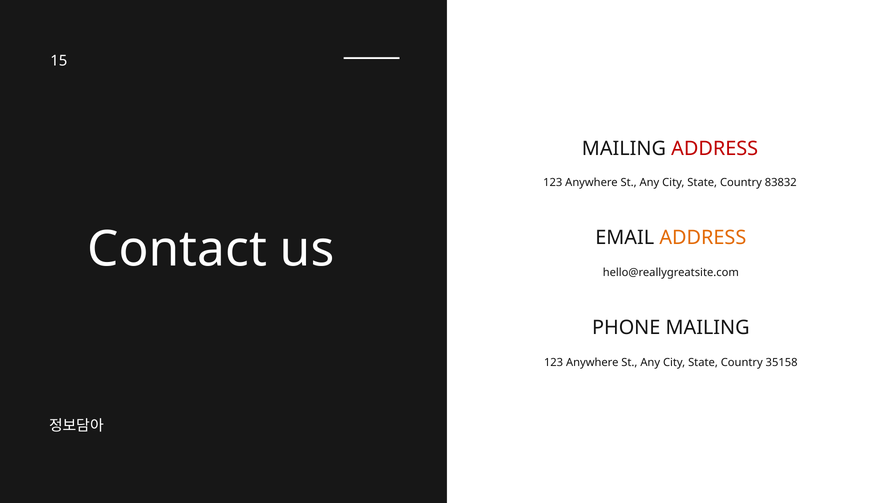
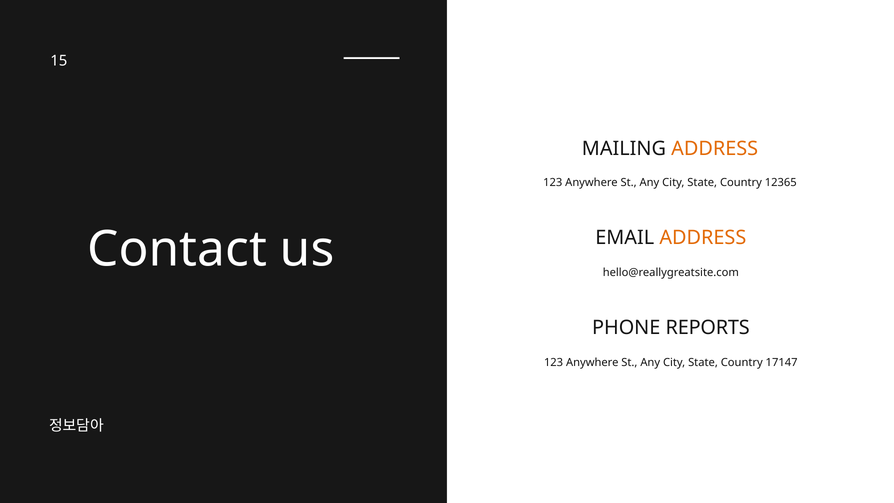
ADDRESS colour: red -> orange (715, 148)
83832: 83832 -> 12365 (781, 183)
PHONE MAILING: MAILING -> REPORTS (708, 328)
35158: 35158 -> 17147 (782, 363)
